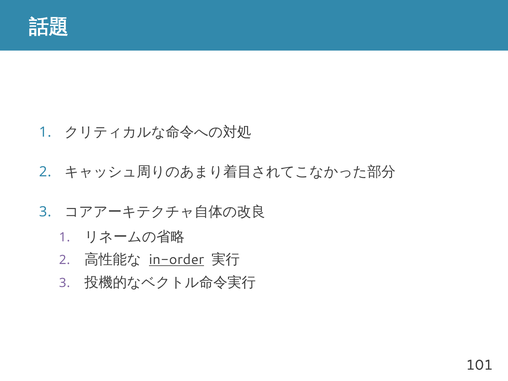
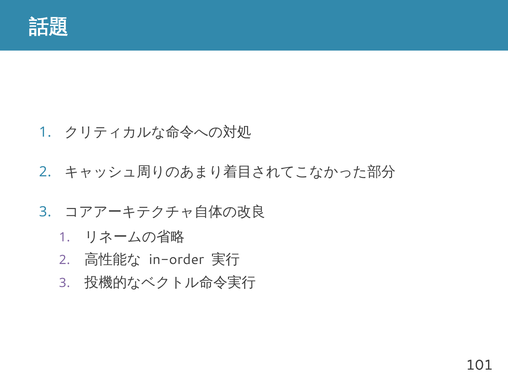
in-order underline: present -> none (177, 260)
